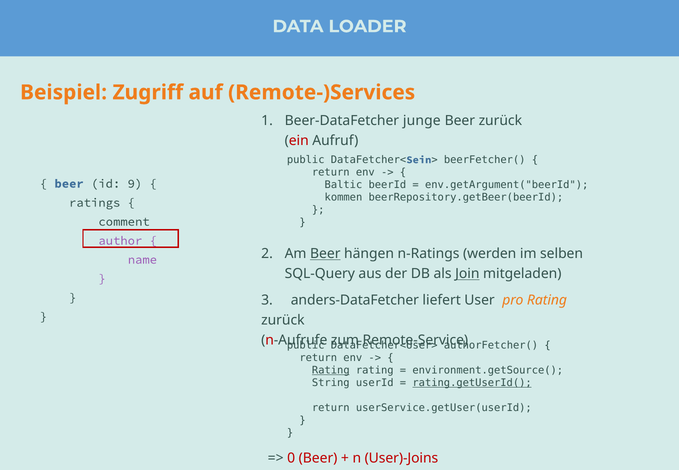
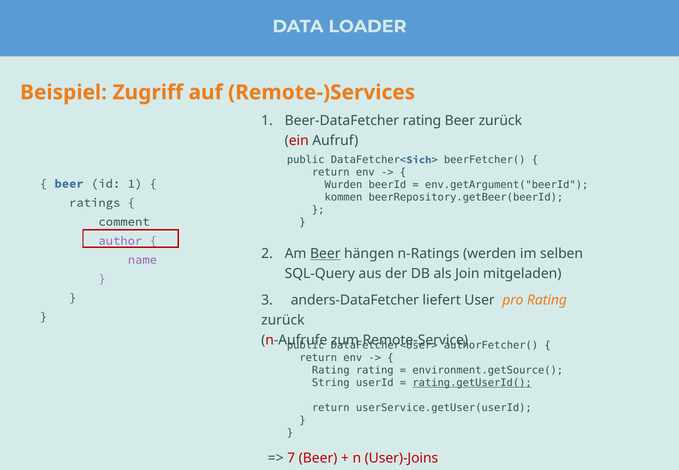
Beer-DataFetcher junge: junge -> rating (422, 121)
Sein: Sein -> Sich (419, 160)
Baltic: Baltic -> Wurden (343, 185)
id 9: 9 -> 1 (135, 184)
Join underline: present -> none (467, 274)
Rating underline: present -> none (331, 370)
0: 0 -> 7 (291, 458)
